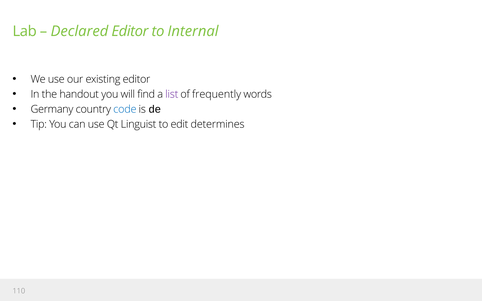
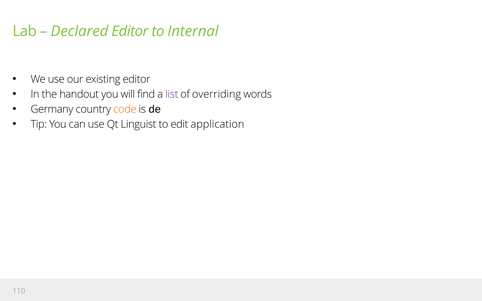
frequently: frequently -> overriding (217, 94)
code colour: blue -> orange (125, 109)
determines: determines -> application (217, 124)
